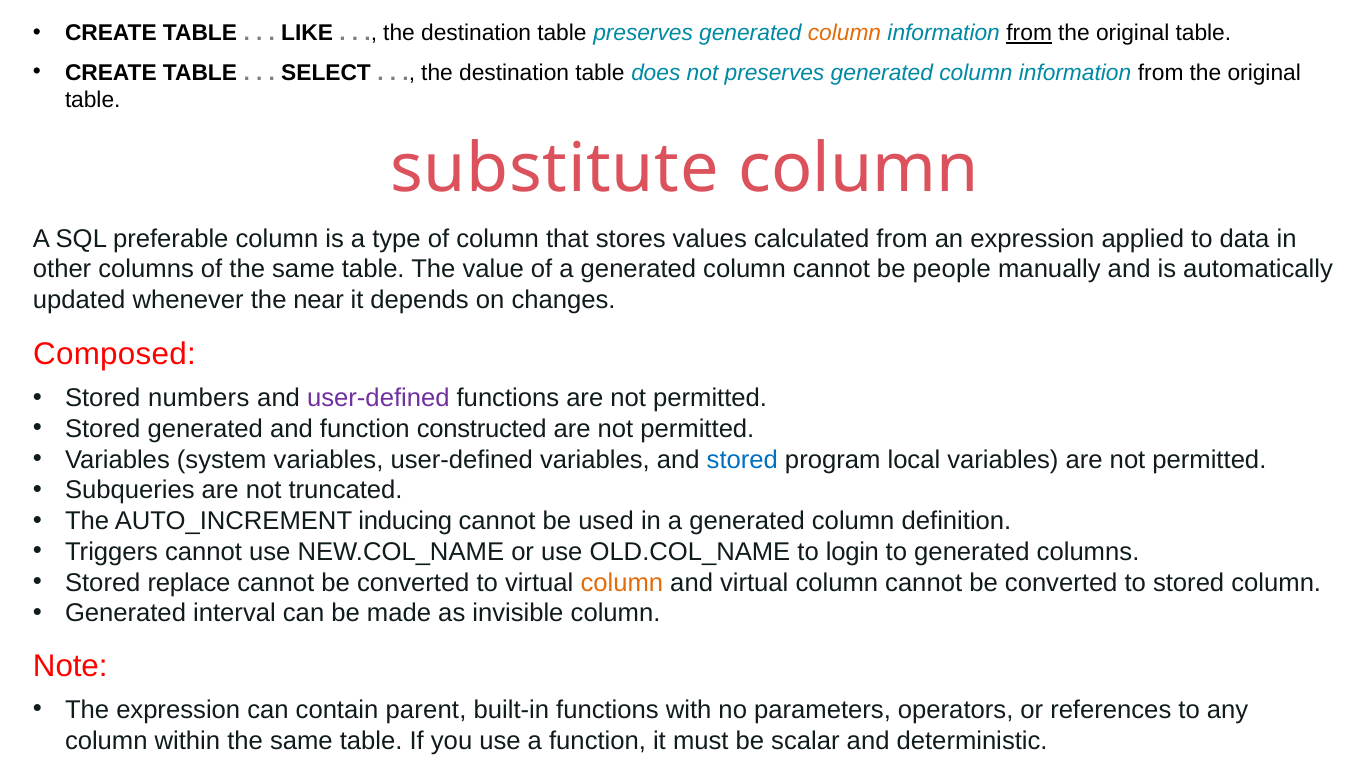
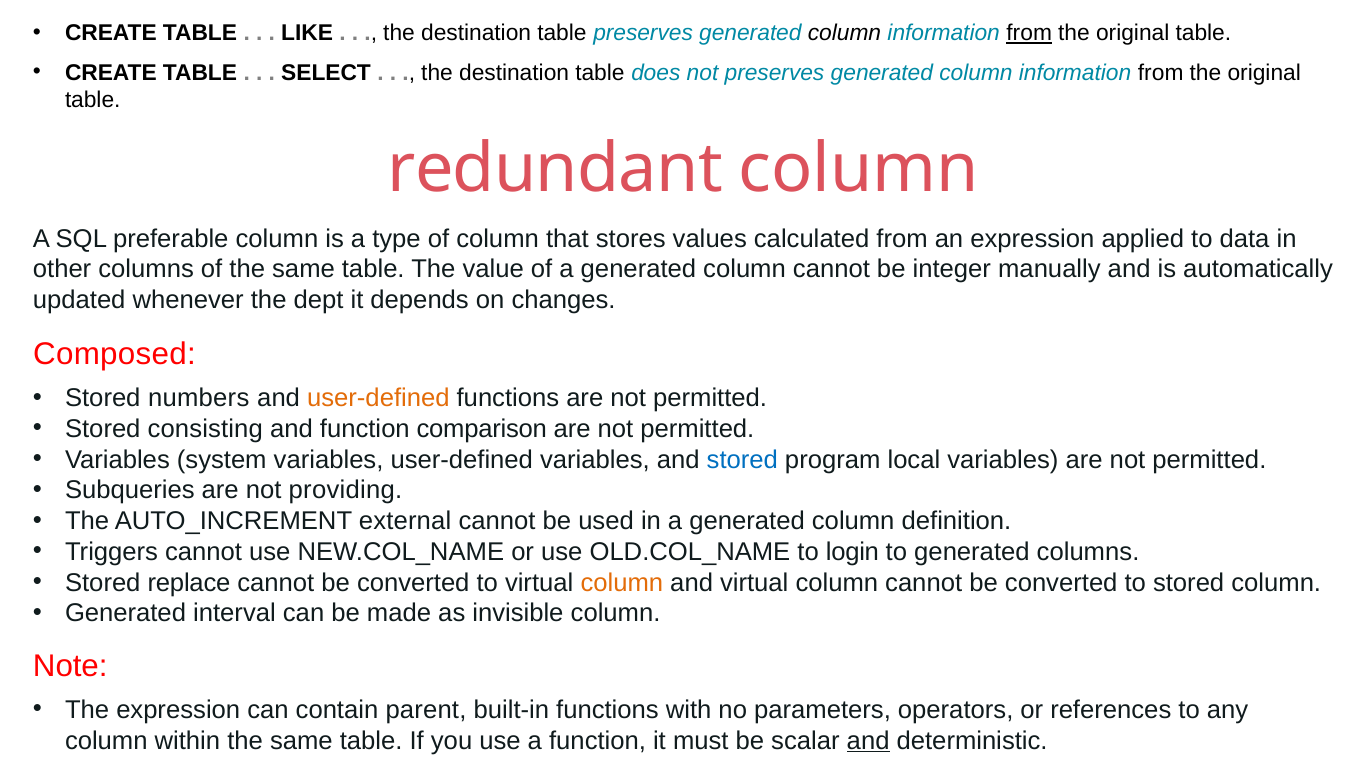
column colour: orange -> black (844, 33)
substitute: substitute -> redundant (555, 169)
people: people -> integer (952, 269)
near: near -> dept (319, 300)
user-defined colour: purple -> orange (378, 398)
Stored generated: generated -> consisting (205, 429)
constructed: constructed -> comparison (482, 429)
truncated: truncated -> providing (345, 491)
inducing: inducing -> external (405, 521)
and underline: none -> present (868, 741)
